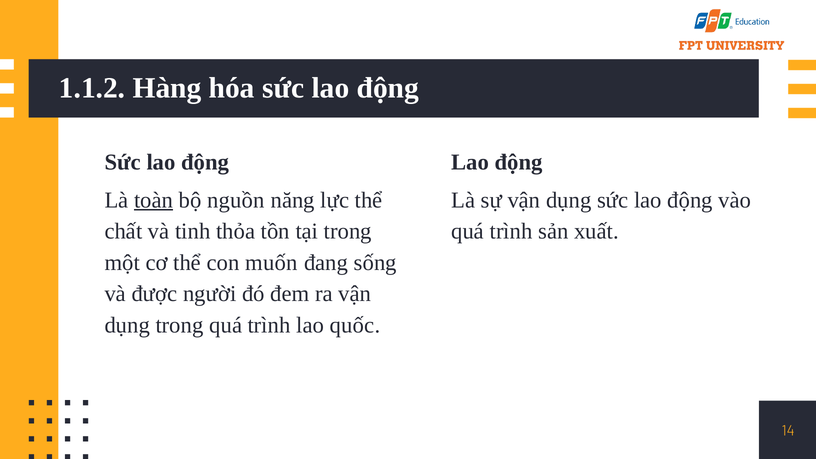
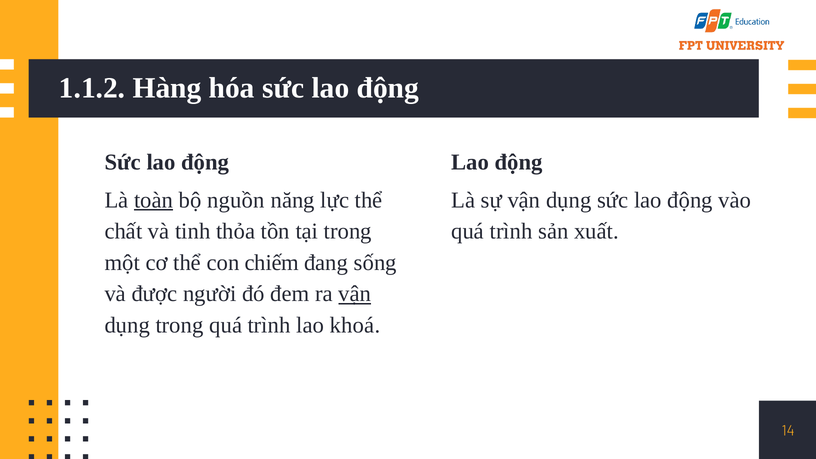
muốn: muốn -> chiếm (272, 263)
vận underline: none -> present (355, 294)
quốc: quốc -> khoá (355, 325)
